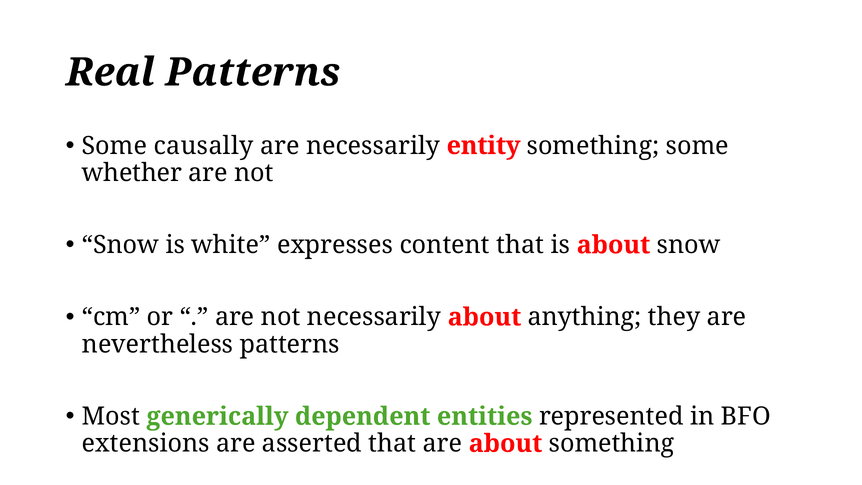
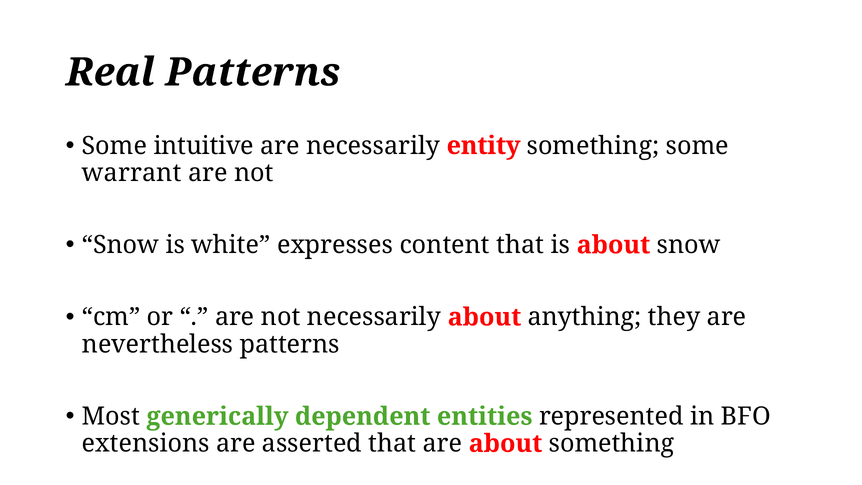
causally: causally -> intuitive (204, 146)
whether: whether -> warrant (132, 173)
